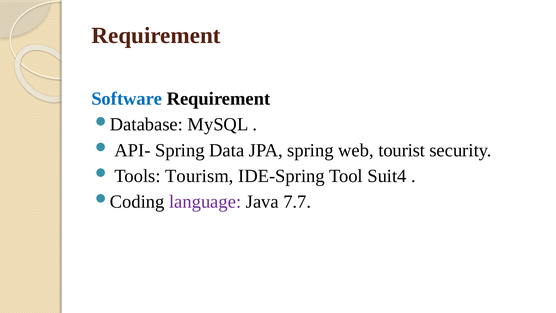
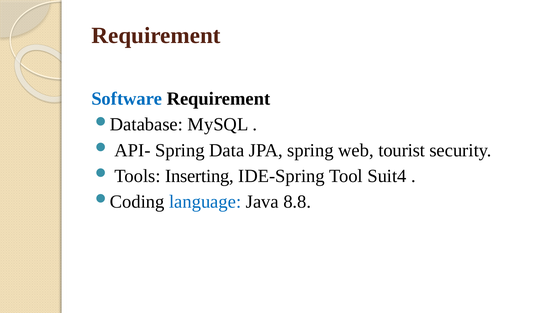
Tourism: Tourism -> Inserting (200, 176)
language colour: purple -> blue (205, 202)
7.7: 7.7 -> 8.8 (297, 202)
